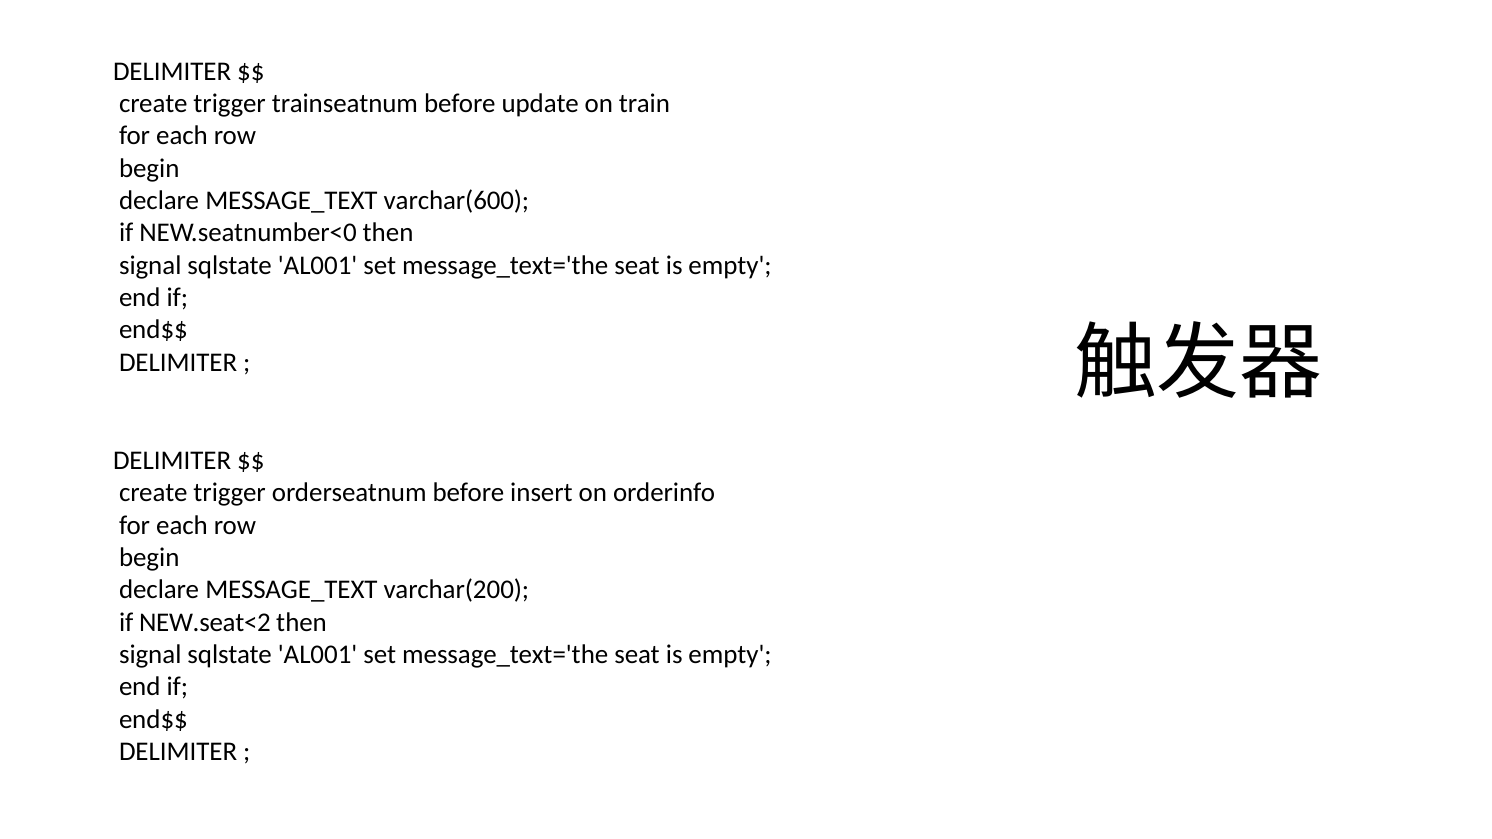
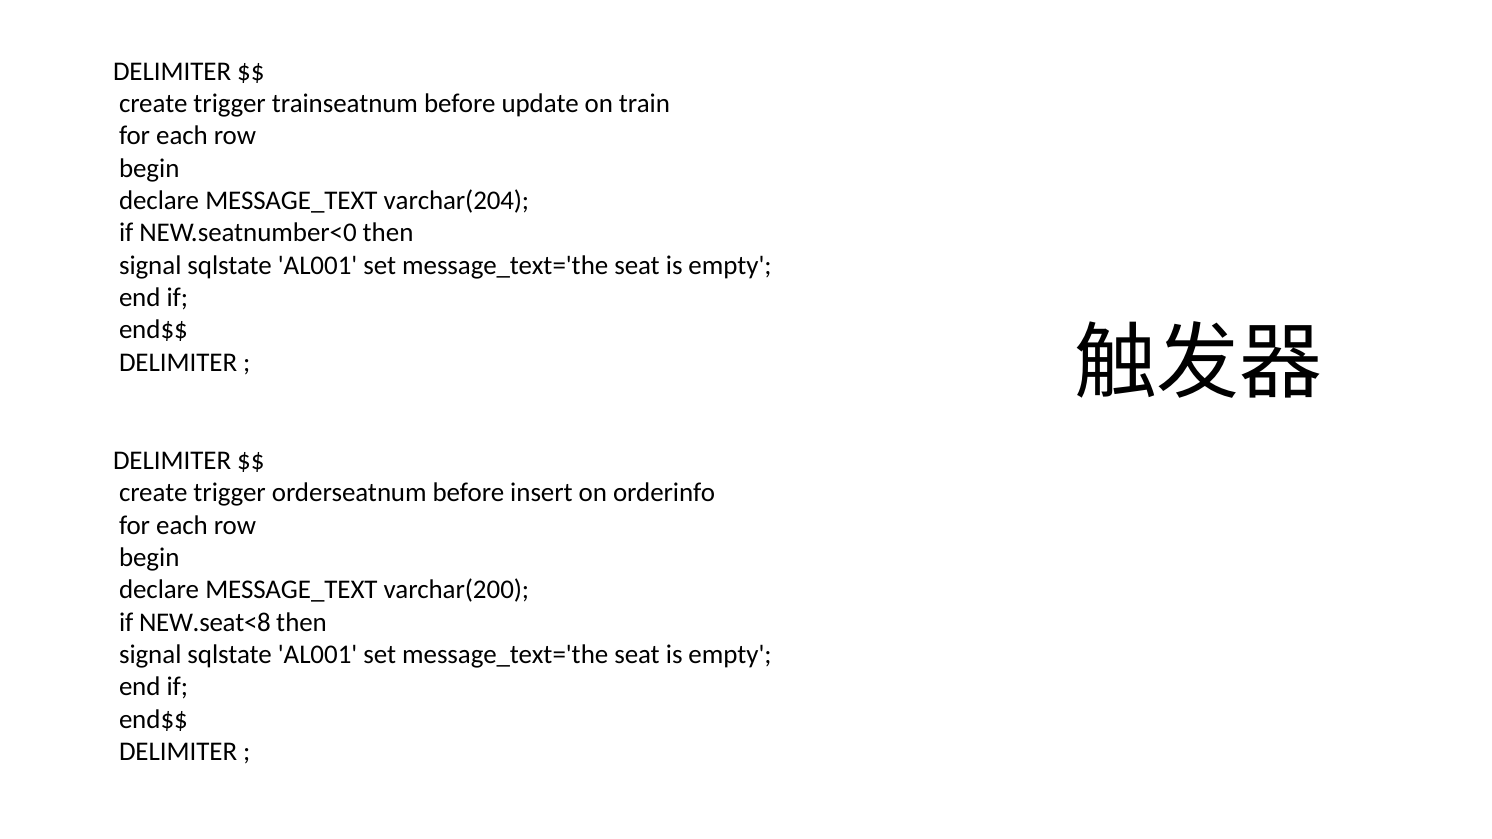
varchar(600: varchar(600 -> varchar(204 (456, 201)
NEW.seat<2: NEW.seat<2 -> NEW.seat<8 (205, 623)
